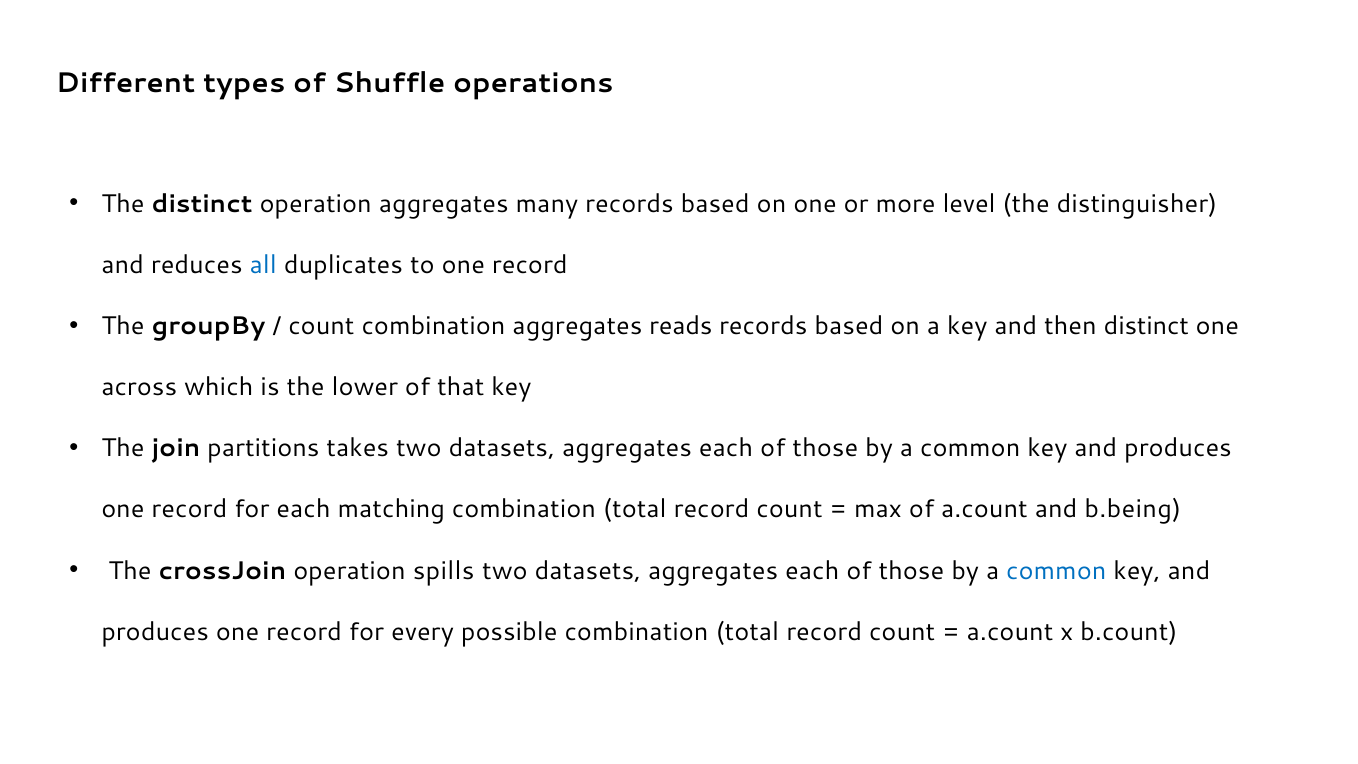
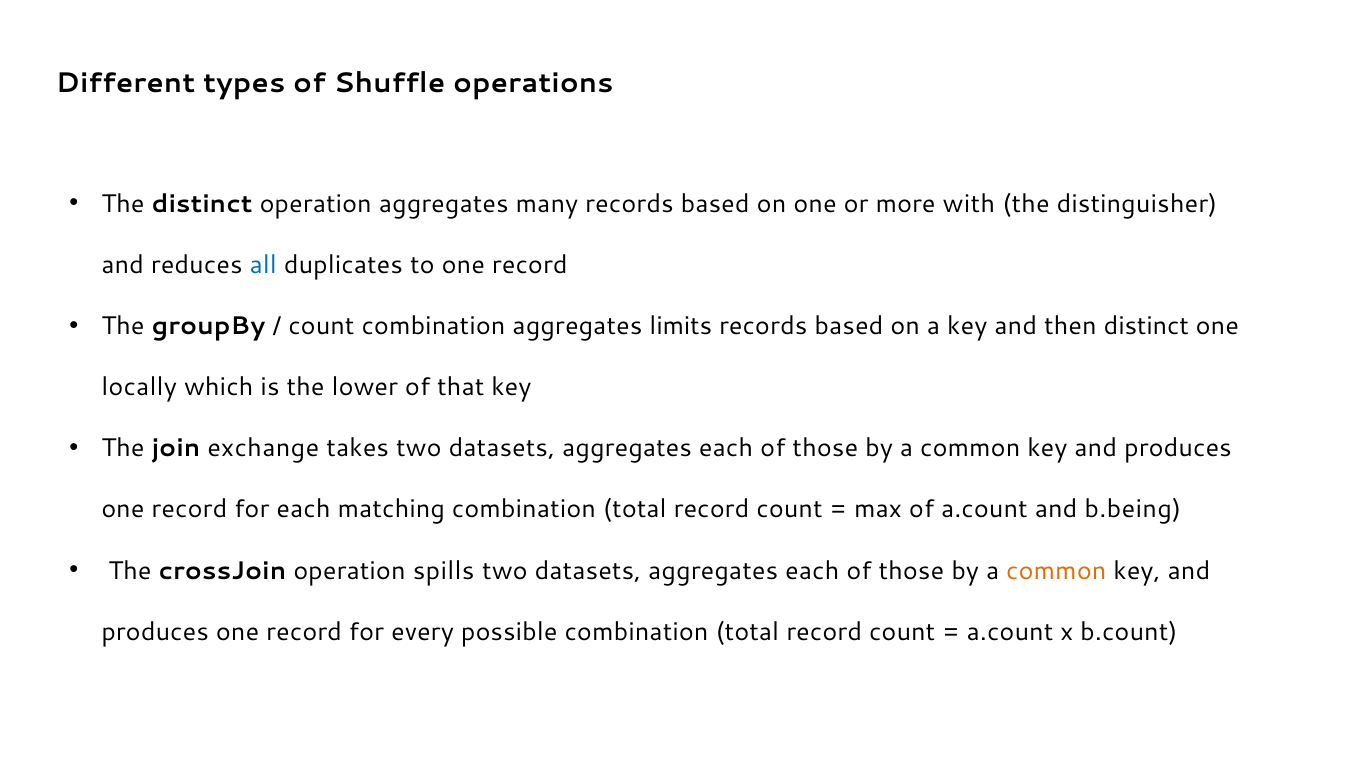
level: level -> with (969, 204)
reads: reads -> limits (681, 326)
across: across -> locally (139, 387)
partitions: partitions -> exchange (263, 448)
common colour: blue -> orange (1056, 571)
